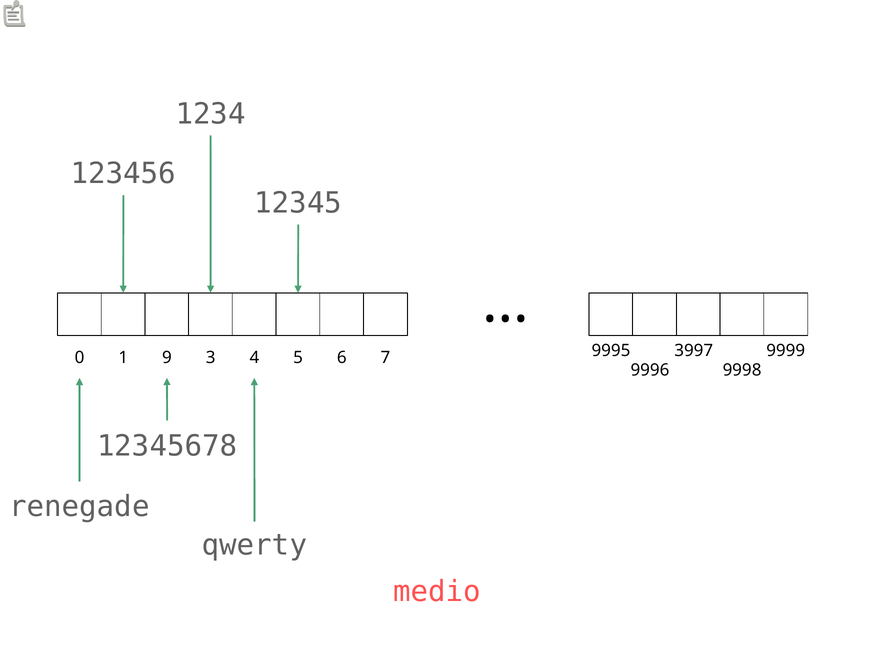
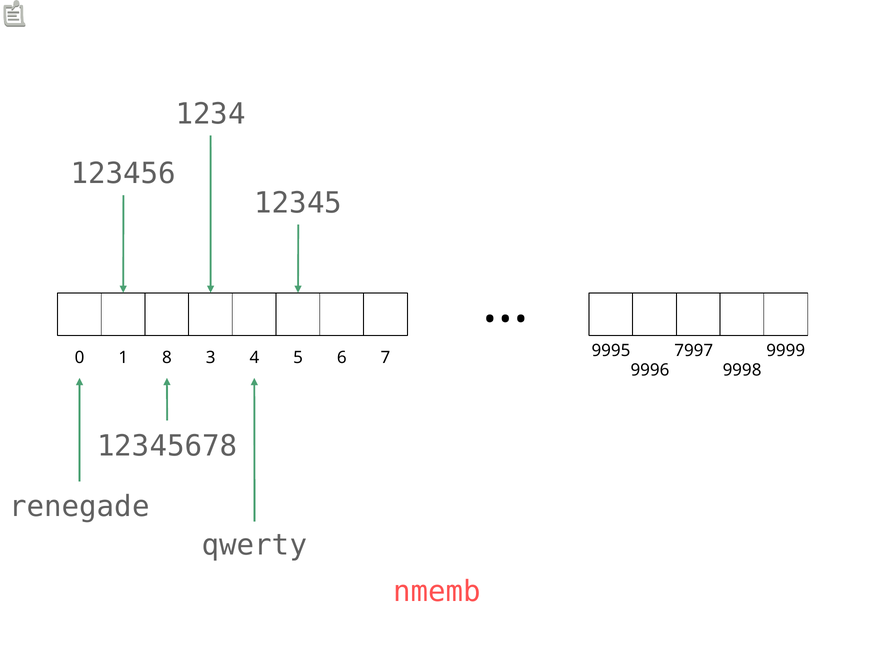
3997: 3997 -> 7997 (694, 350)
9: 9 -> 8 (167, 358)
medio: medio -> nmemb (437, 591)
